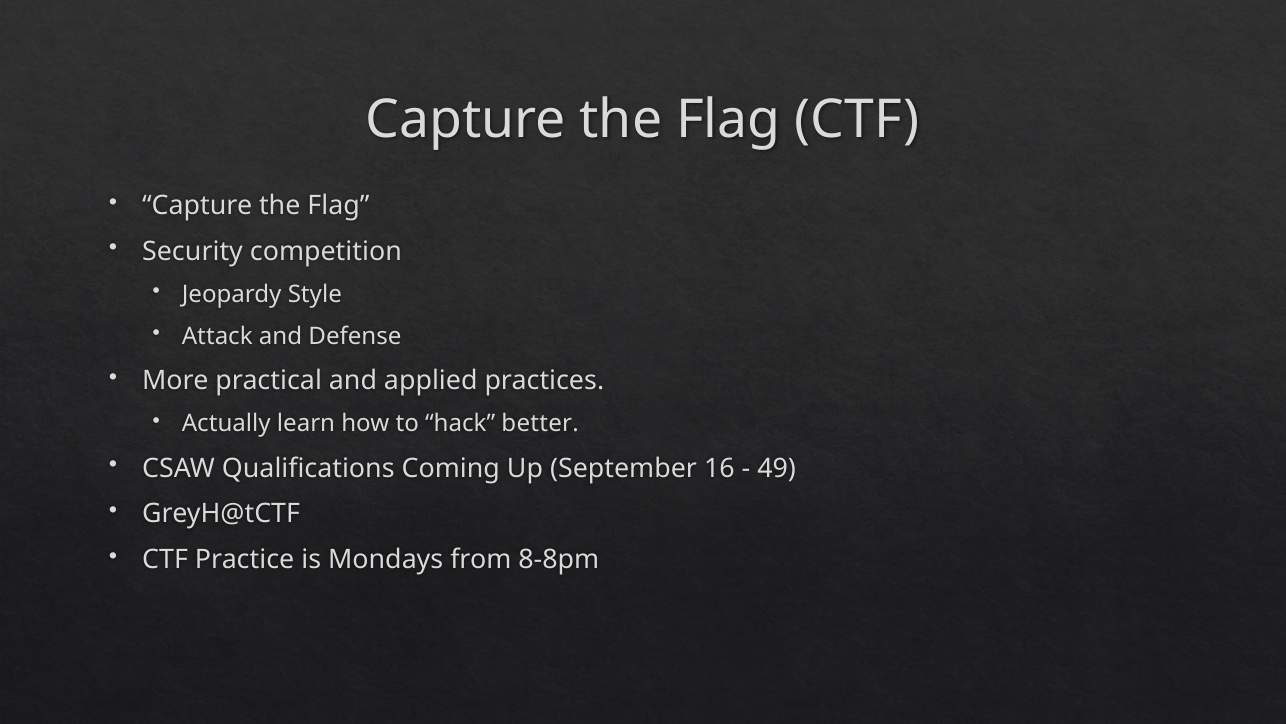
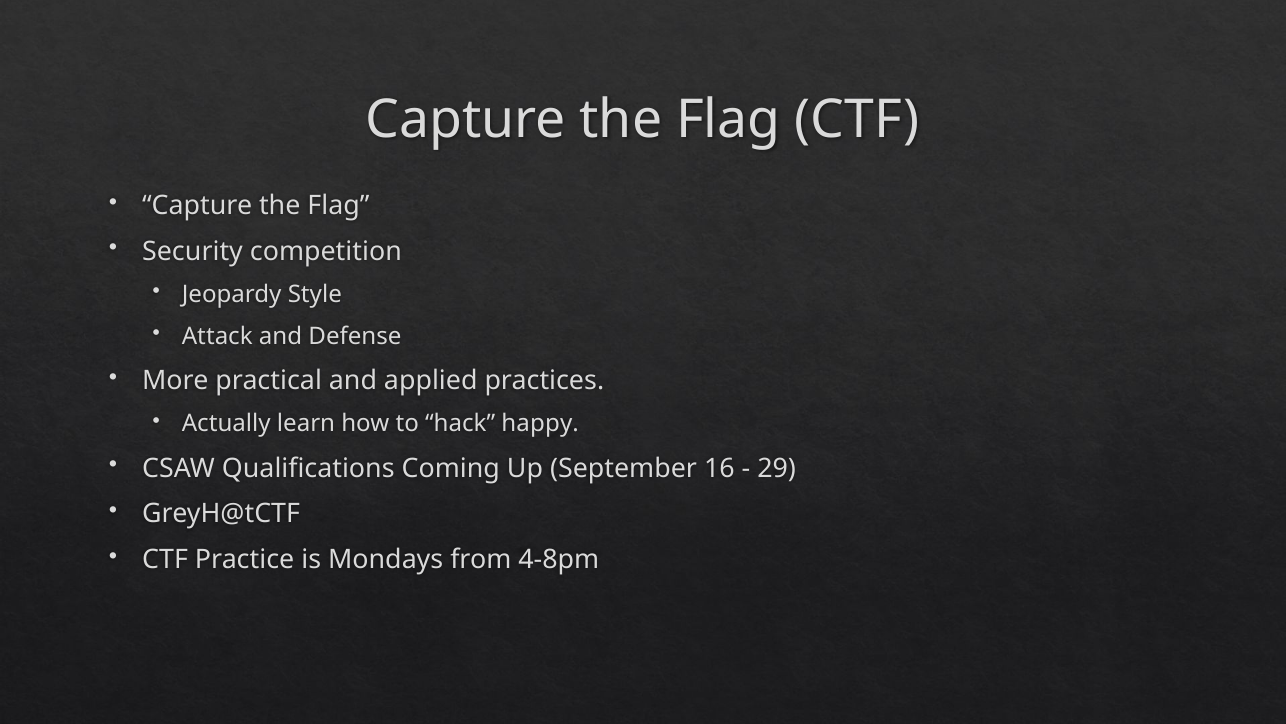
better: better -> happy (540, 424)
49: 49 -> 29 (777, 468)
8-8pm: 8-8pm -> 4-8pm (559, 559)
